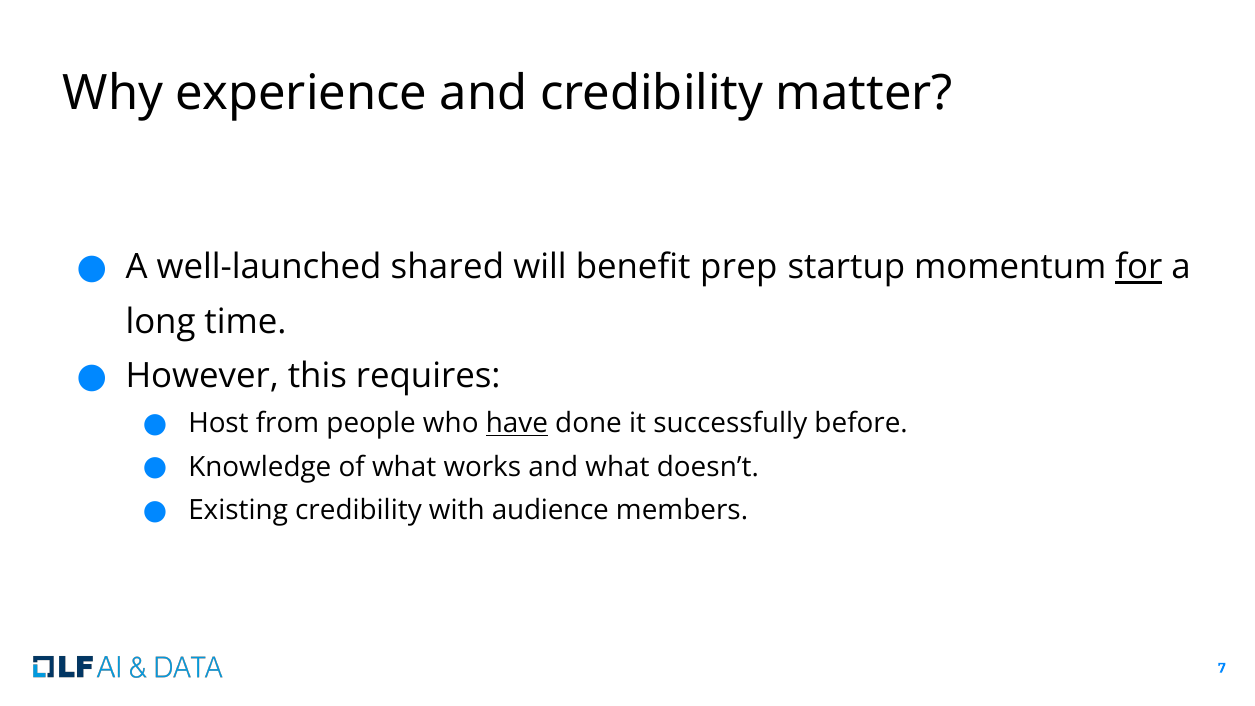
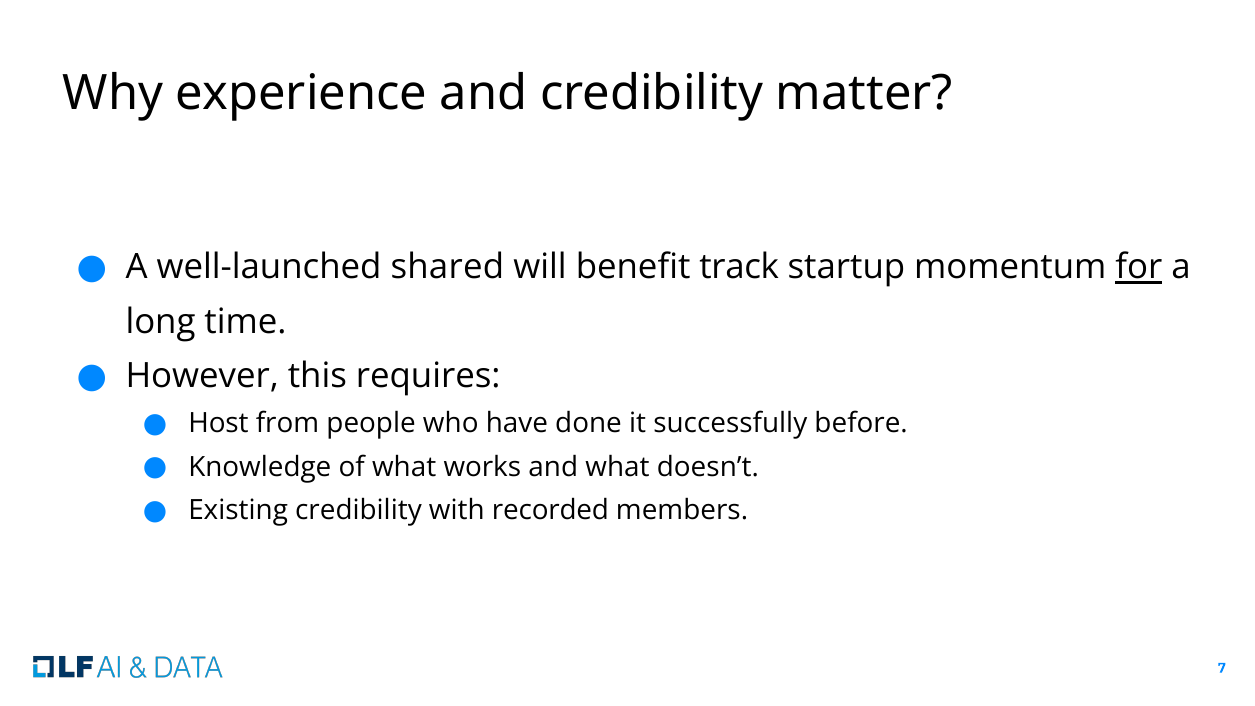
prep: prep -> track (739, 267)
have underline: present -> none (517, 423)
audience: audience -> recorded (550, 510)
